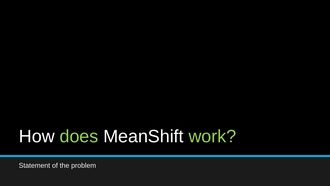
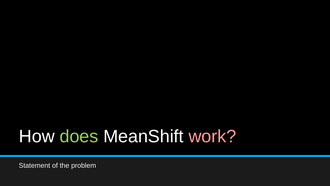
work colour: light green -> pink (212, 136)
